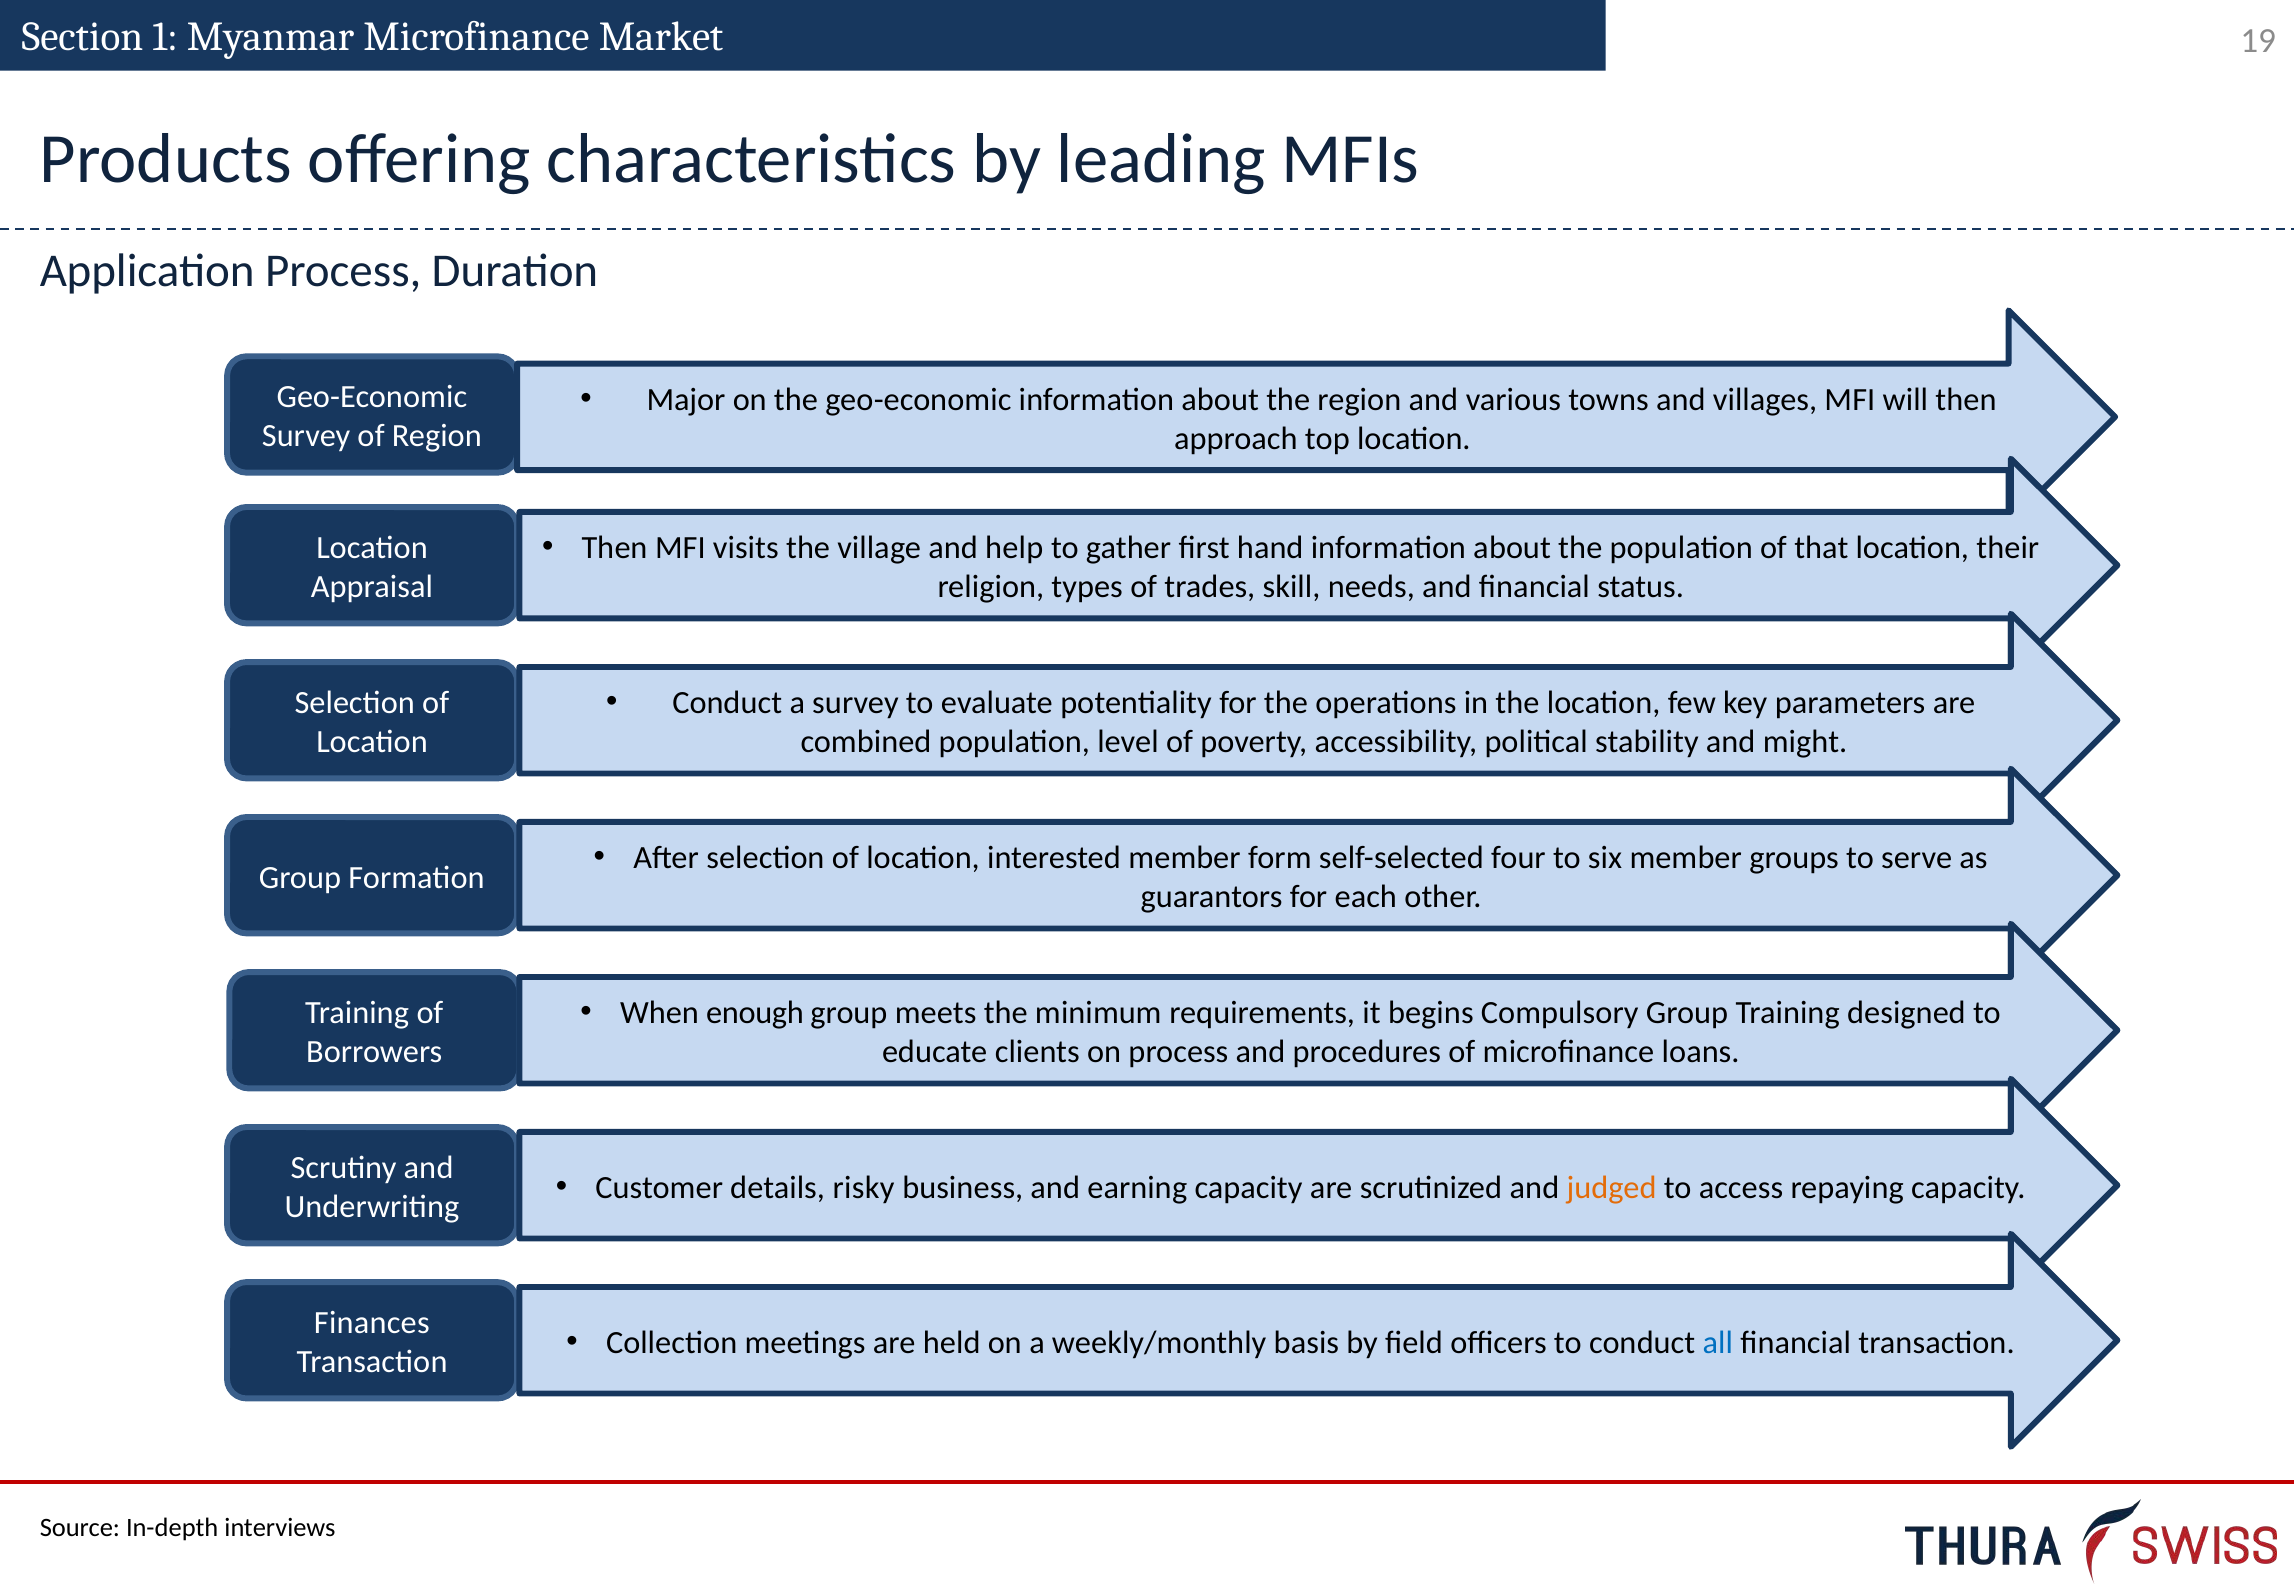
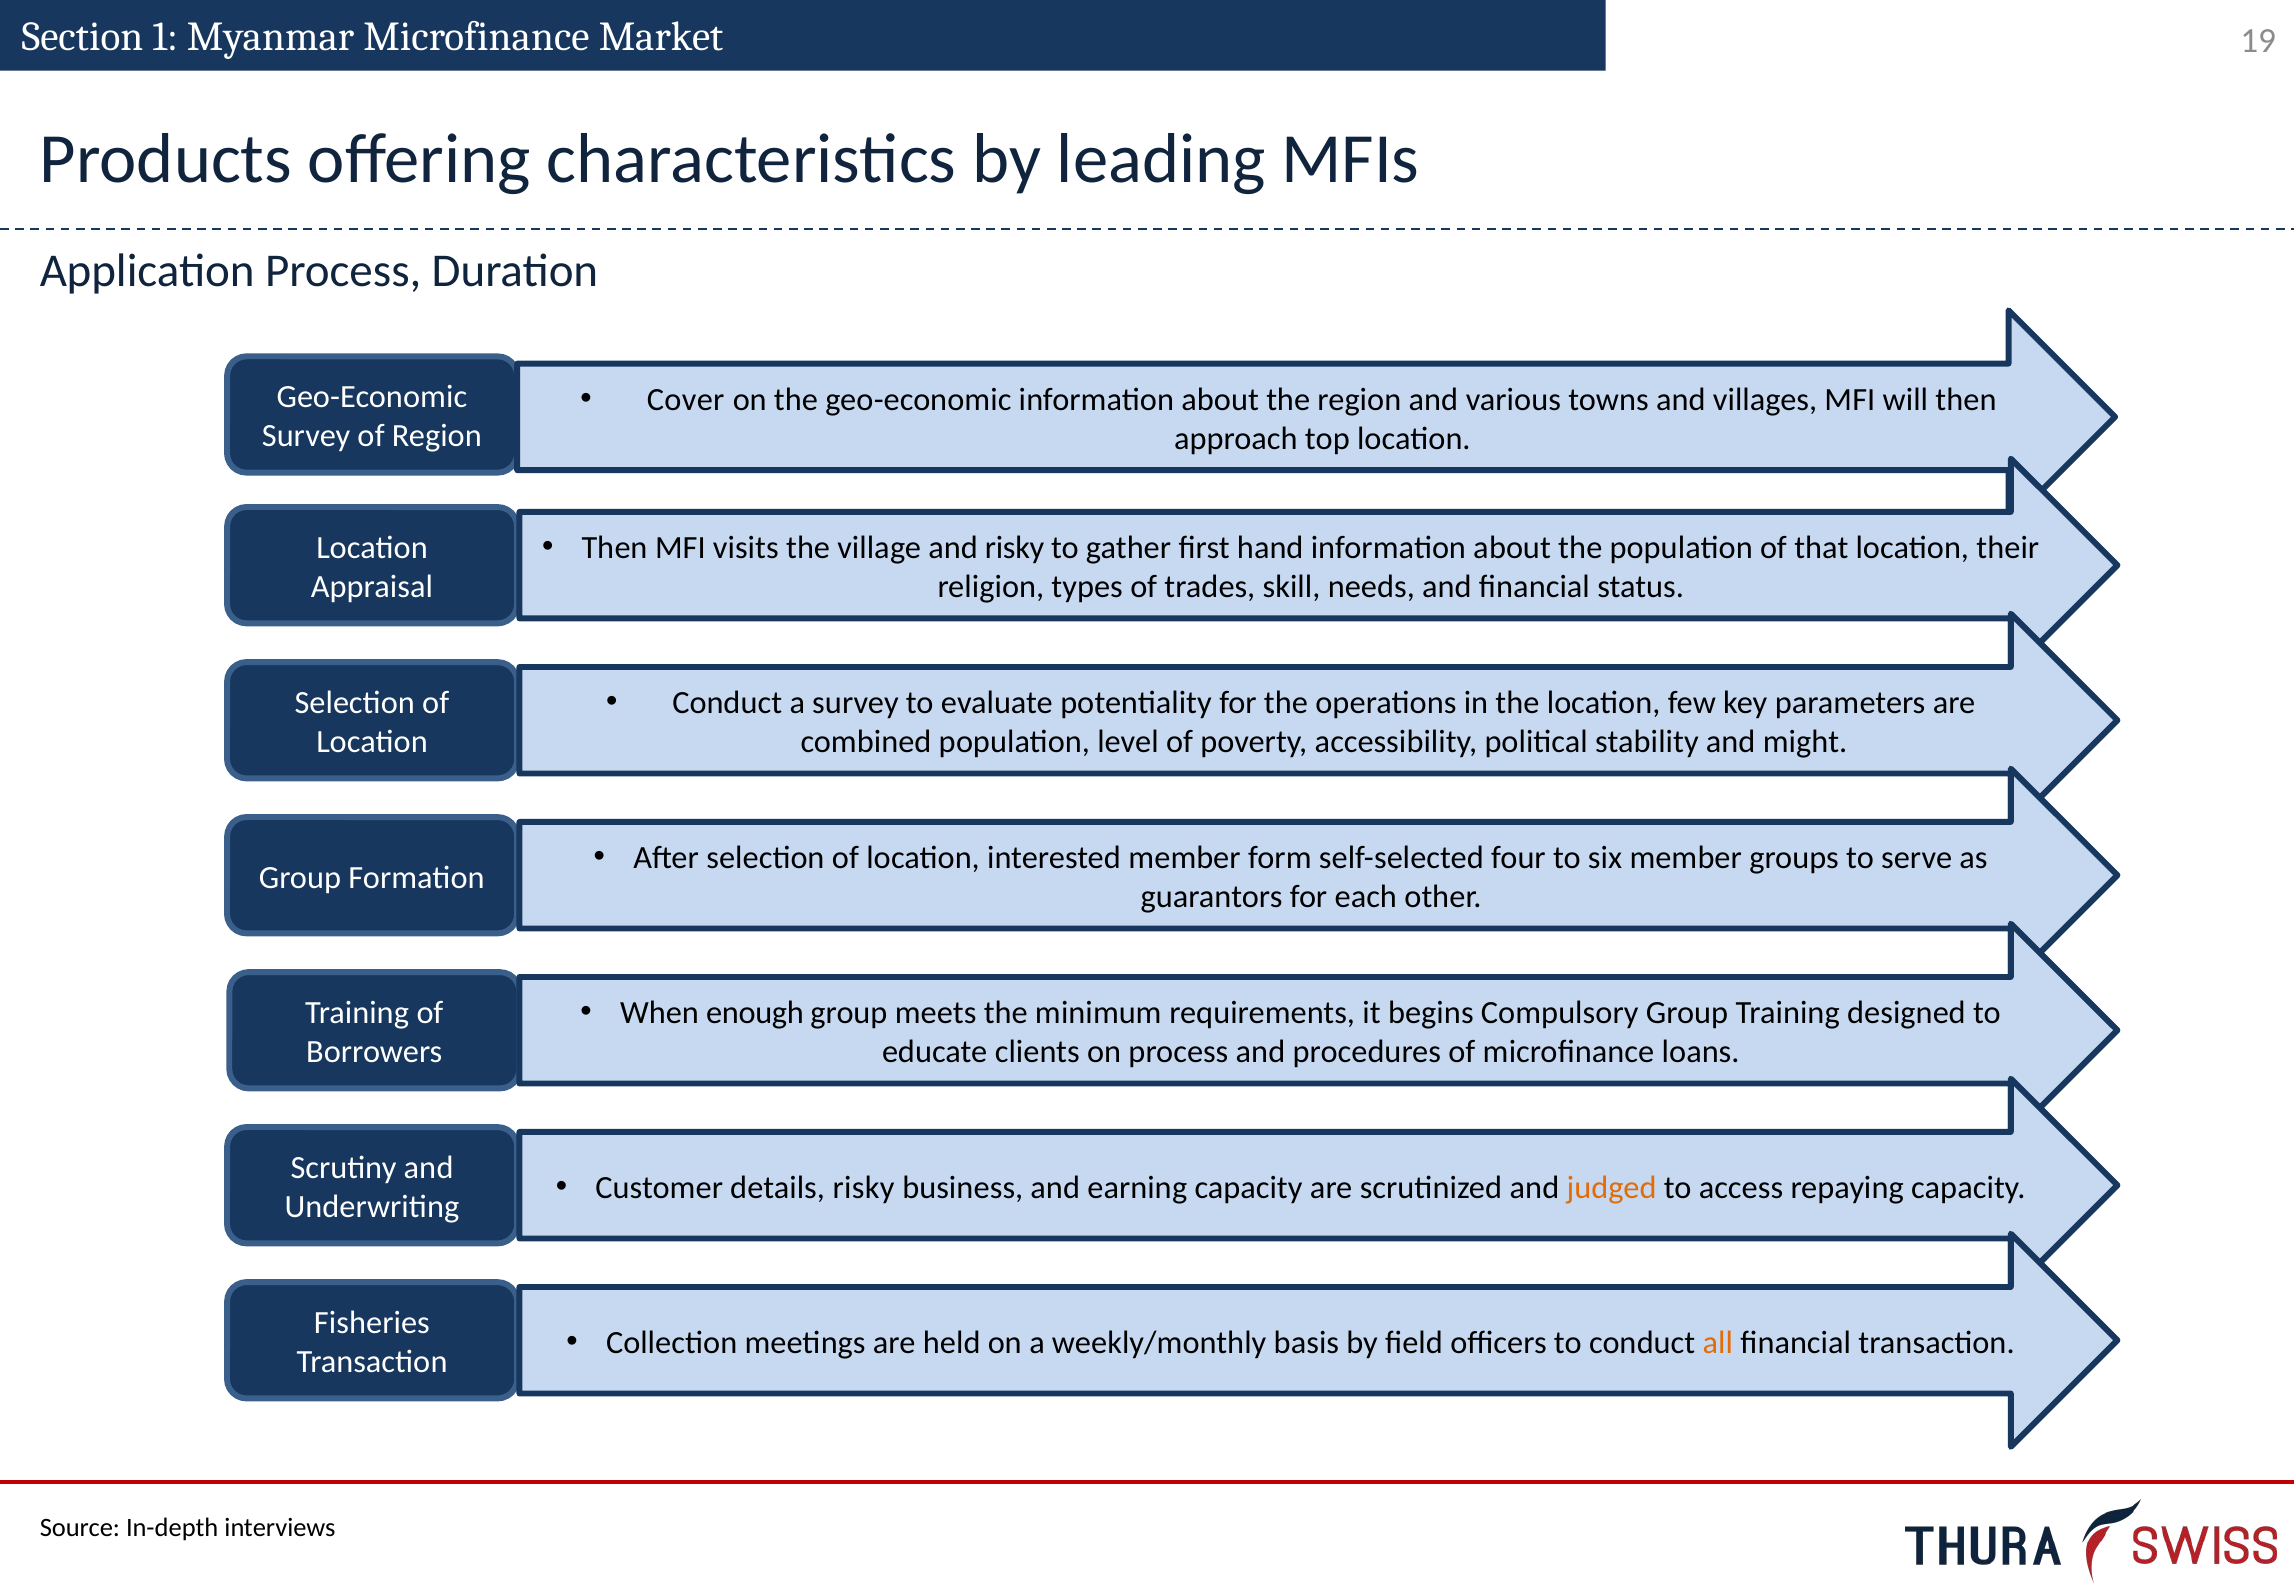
Major: Major -> Cover (686, 400)
and help: help -> risky (1015, 548)
Finances: Finances -> Fisheries (372, 1323)
all colour: blue -> orange (1718, 1343)
